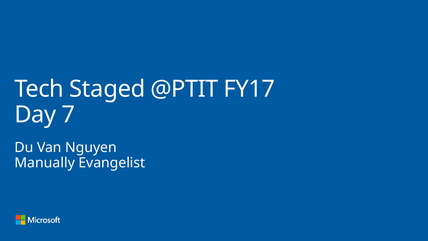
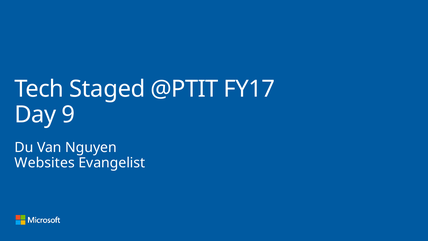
7: 7 -> 9 (68, 114)
Manually: Manually -> Websites (45, 163)
